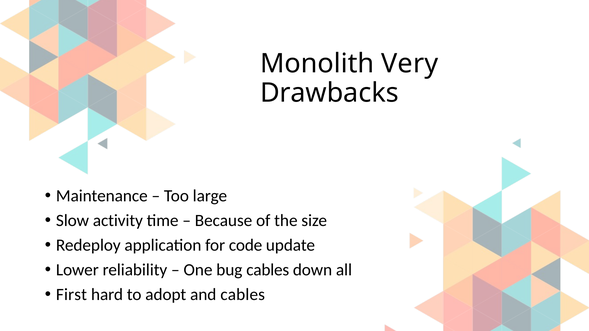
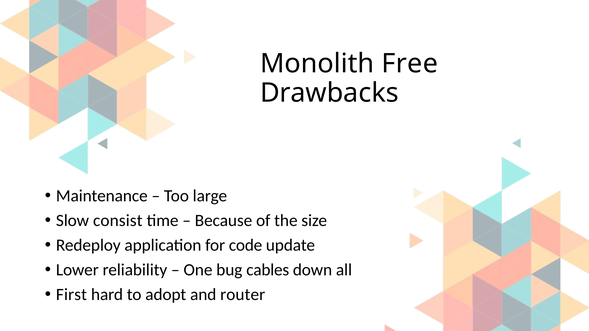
Very: Very -> Free (410, 64)
activity: activity -> consist (118, 221)
and cables: cables -> router (243, 295)
